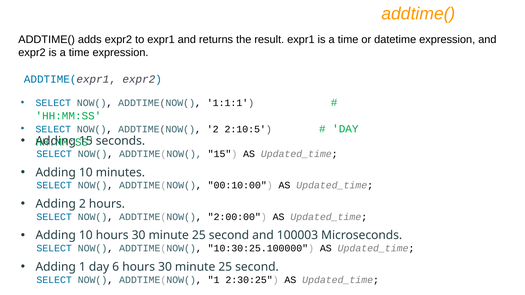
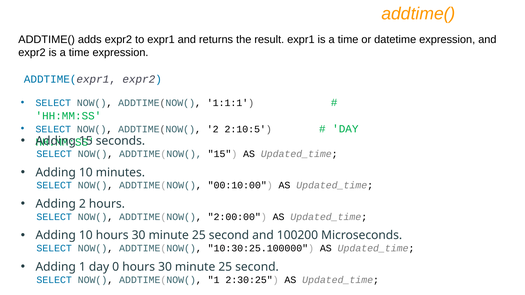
100003: 100003 -> 100200 (297, 236)
6: 6 -> 0 (116, 267)
